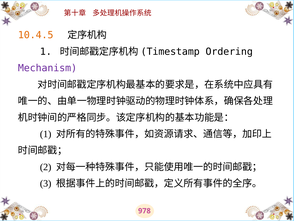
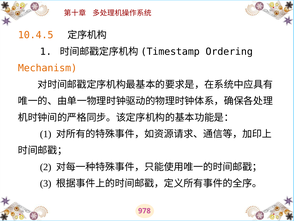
Mechanism colour: purple -> orange (47, 68)
